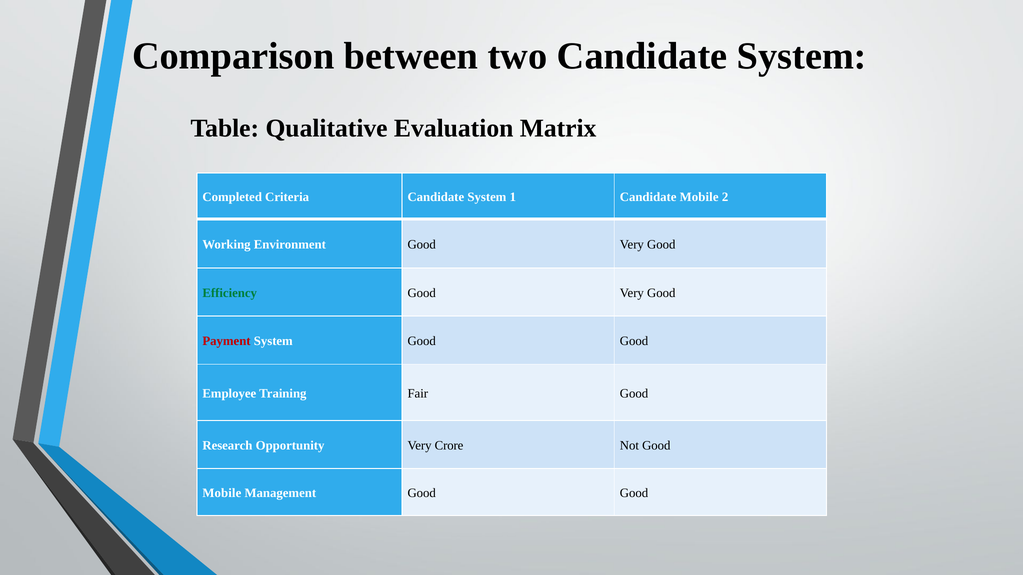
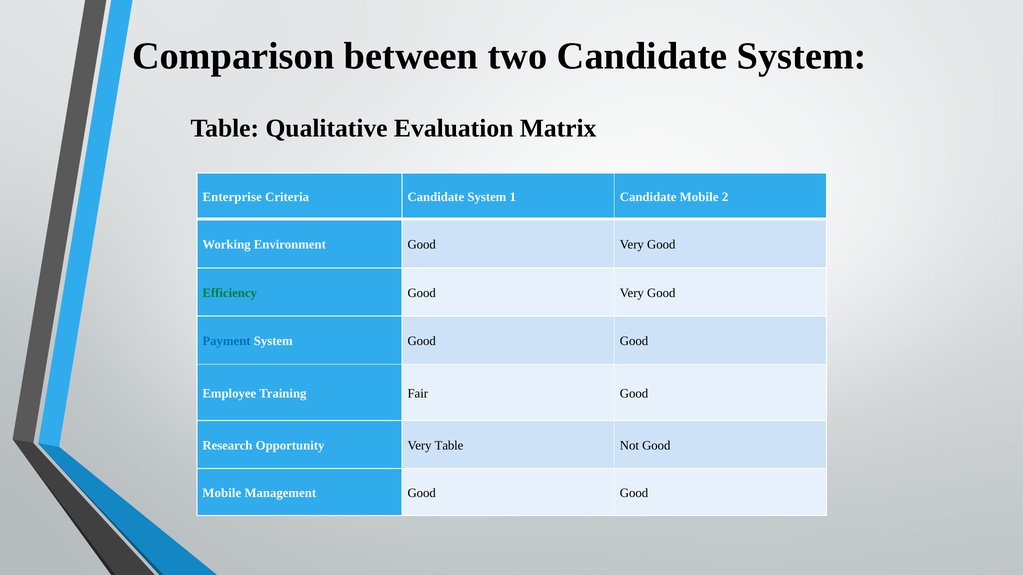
Completed: Completed -> Enterprise (232, 197)
Payment colour: red -> blue (227, 341)
Very Crore: Crore -> Table (449, 446)
